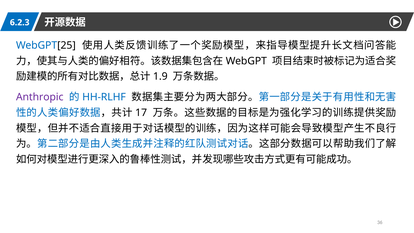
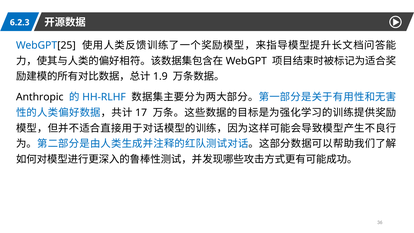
Anthropic colour: purple -> black (40, 97)
